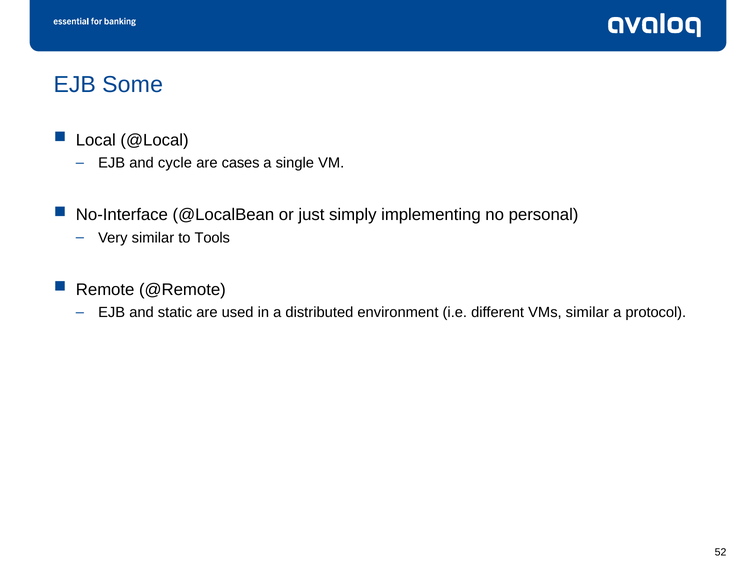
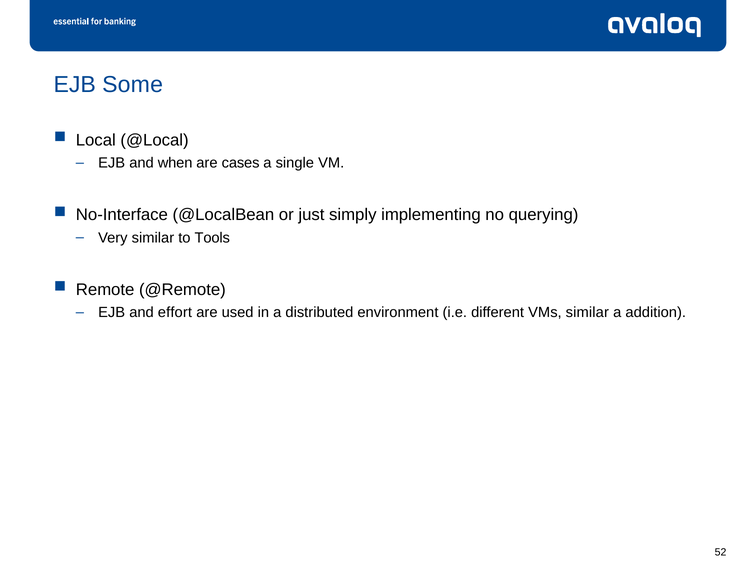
cycle: cycle -> when (175, 163)
personal: personal -> querying (544, 215)
static: static -> effort (175, 312)
protocol: protocol -> addition (656, 312)
